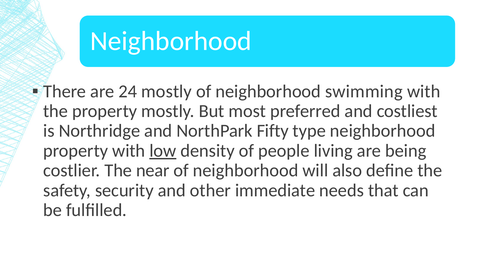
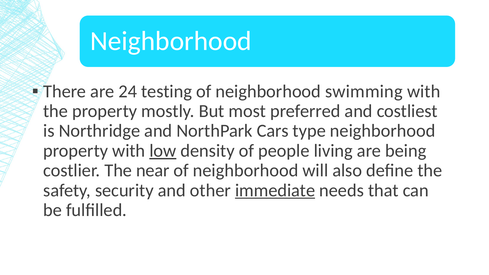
24 mostly: mostly -> testing (167, 91)
Fifty: Fifty -> Cars (273, 131)
immediate underline: none -> present (275, 190)
